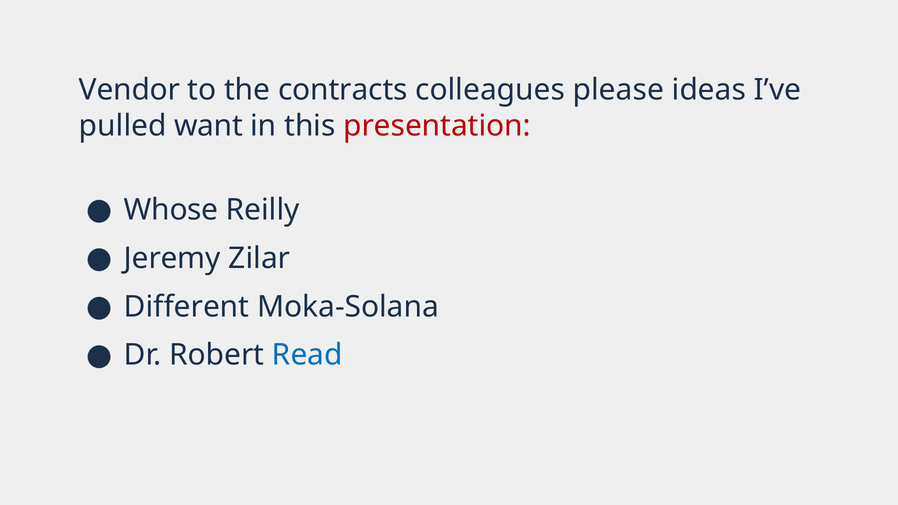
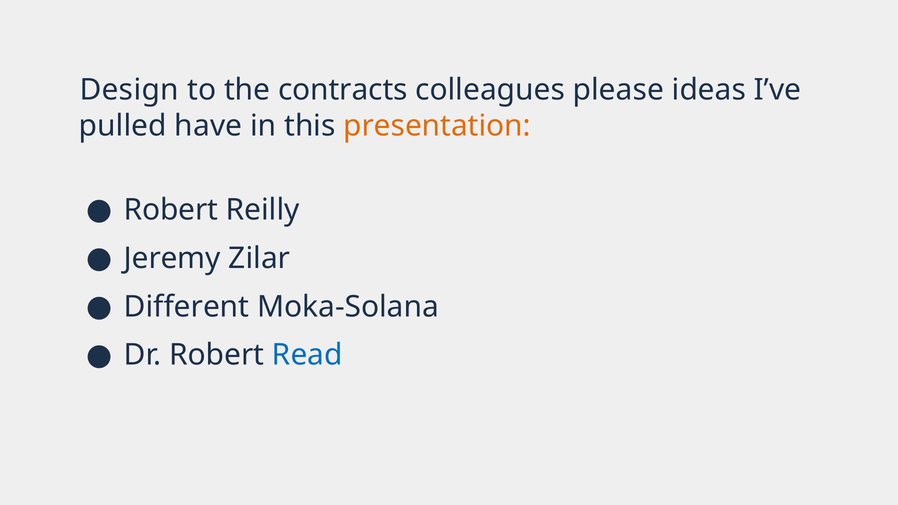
Vendor: Vendor -> Design (129, 90)
want: want -> have (208, 126)
presentation colour: red -> orange (437, 126)
Whose: Whose -> Robert (171, 210)
